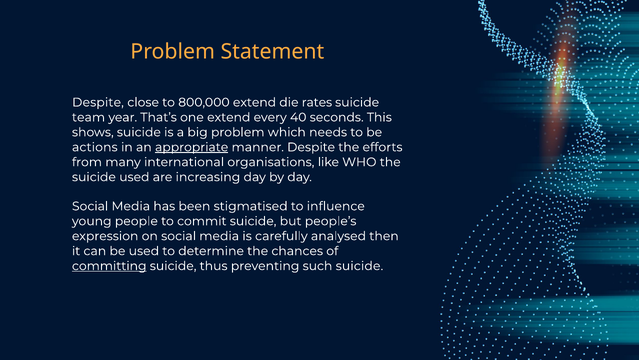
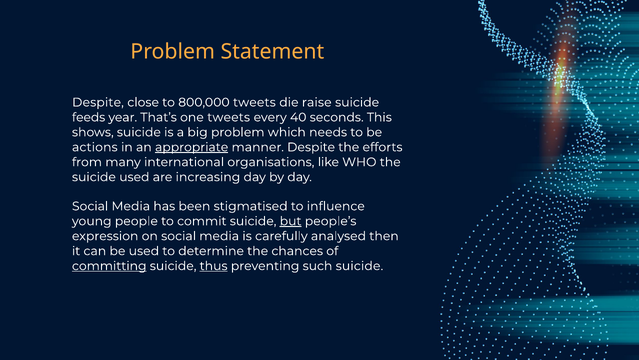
800,000 extend: extend -> tweets (254, 102)
rates: rates -> raise (317, 102)
team: team -> feeds (89, 117)
one extend: extend -> tweets (229, 117)
but underline: none -> present (291, 221)
thus underline: none -> present (214, 266)
